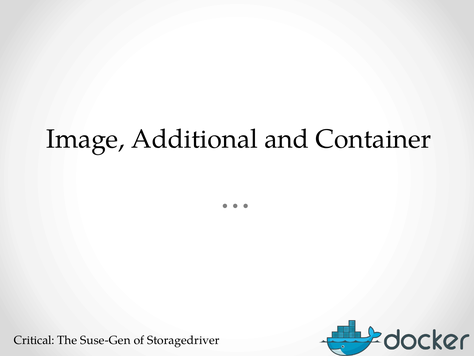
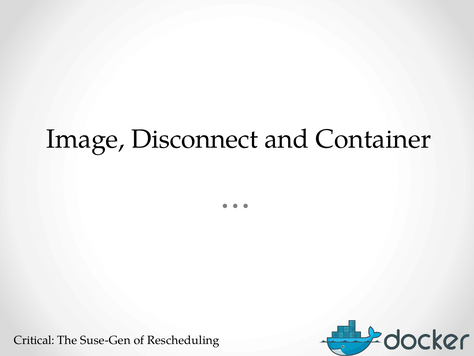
Additional: Additional -> Disconnect (195, 139)
Storagedriver: Storagedriver -> Rescheduling (183, 340)
